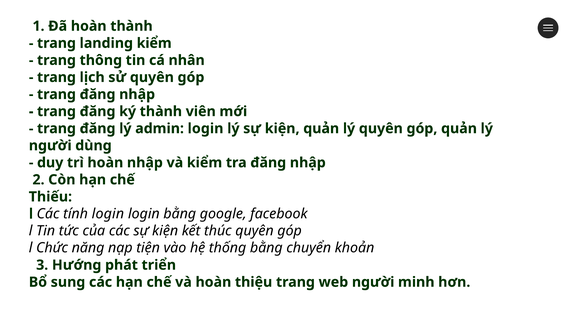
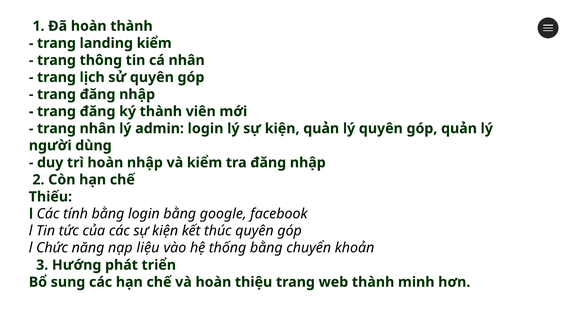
đăng: đăng -> nhân (98, 128)
tính login: login -> bằng (108, 214)
tiện: tiện -> liệu (148, 248)
web người: người -> thành (373, 282)
